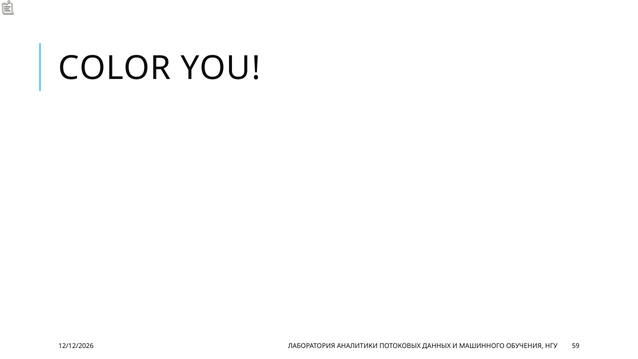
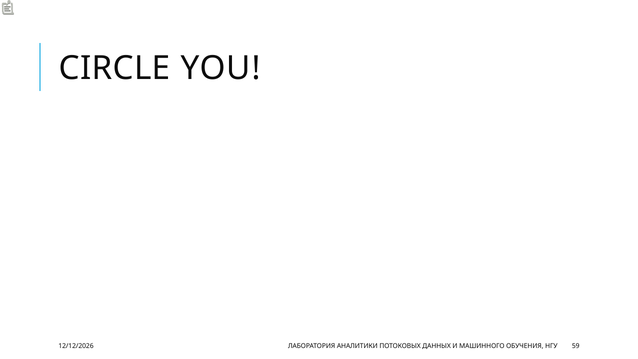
COLOR: COLOR -> CIRCLE (115, 68)
